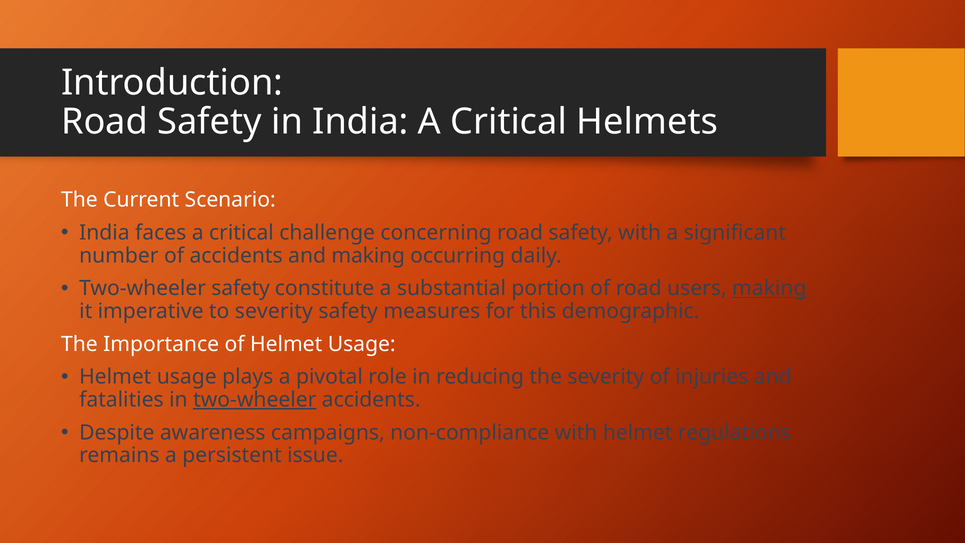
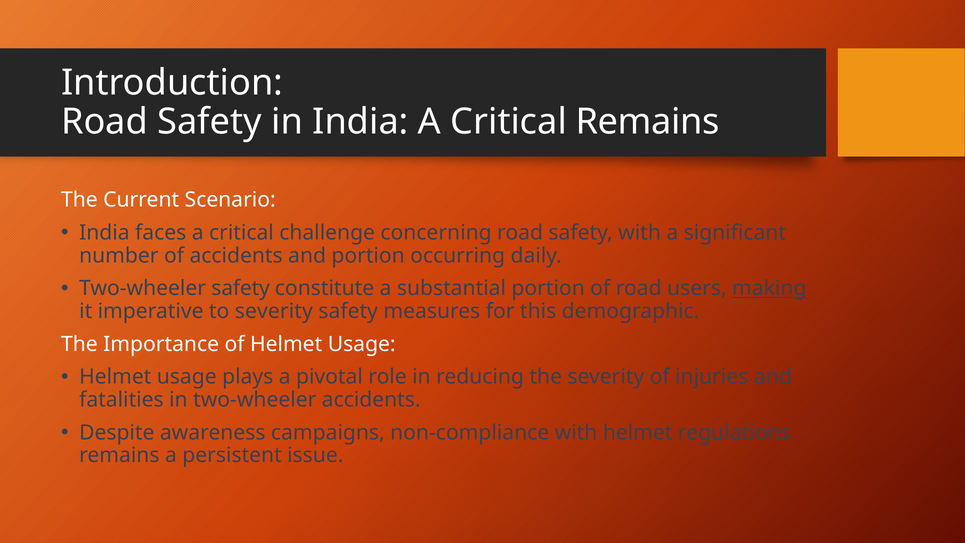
Critical Helmets: Helmets -> Remains (648, 122)
and making: making -> portion (368, 255)
two-wheeler underline: present -> none (255, 400)
